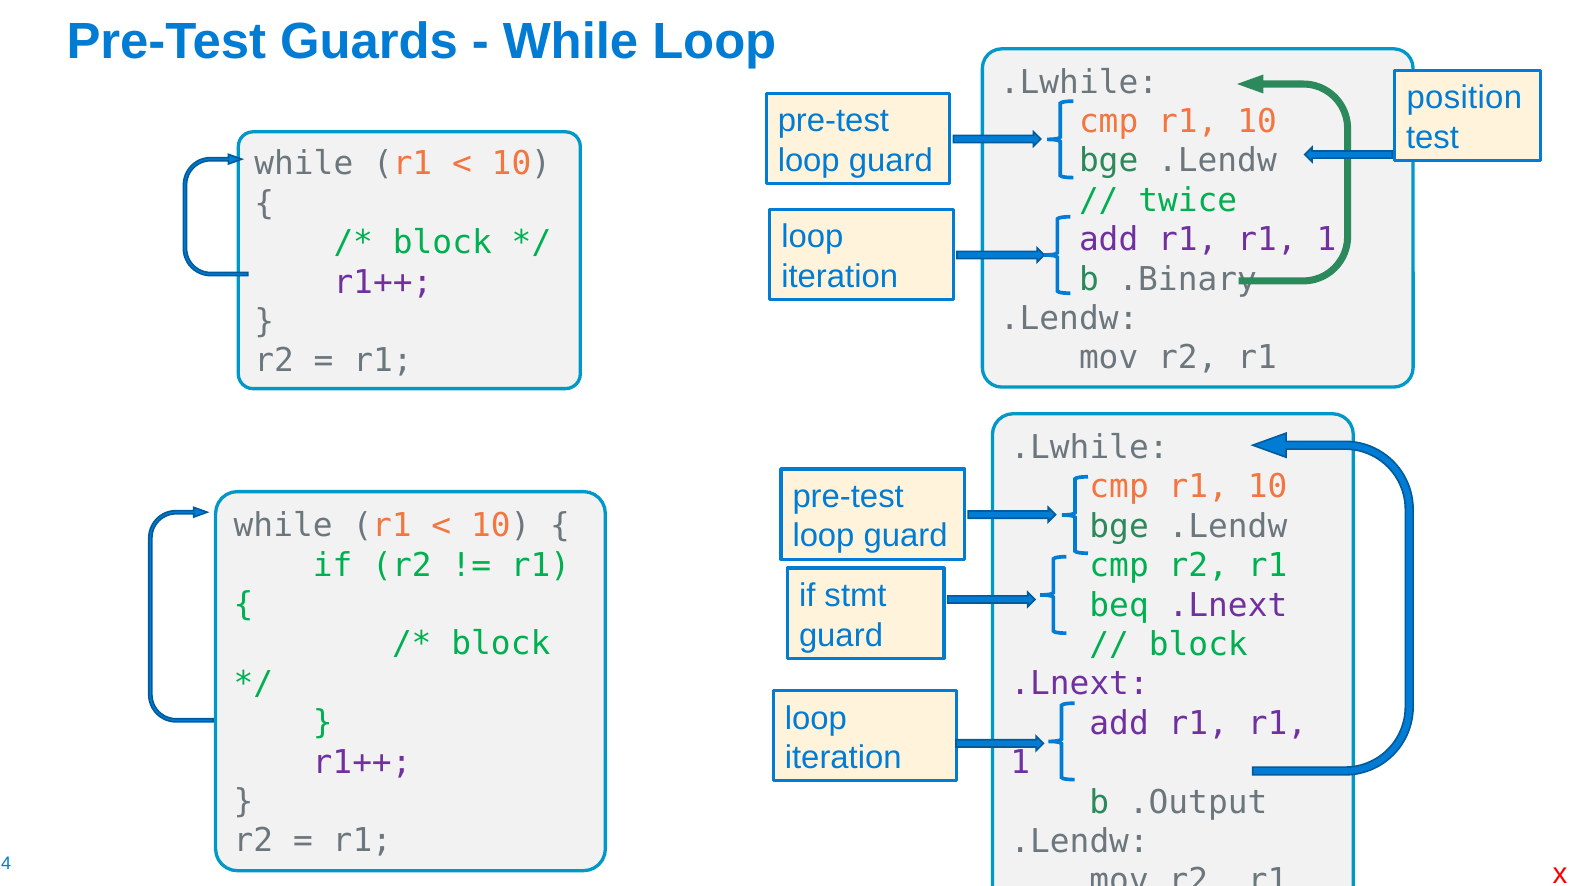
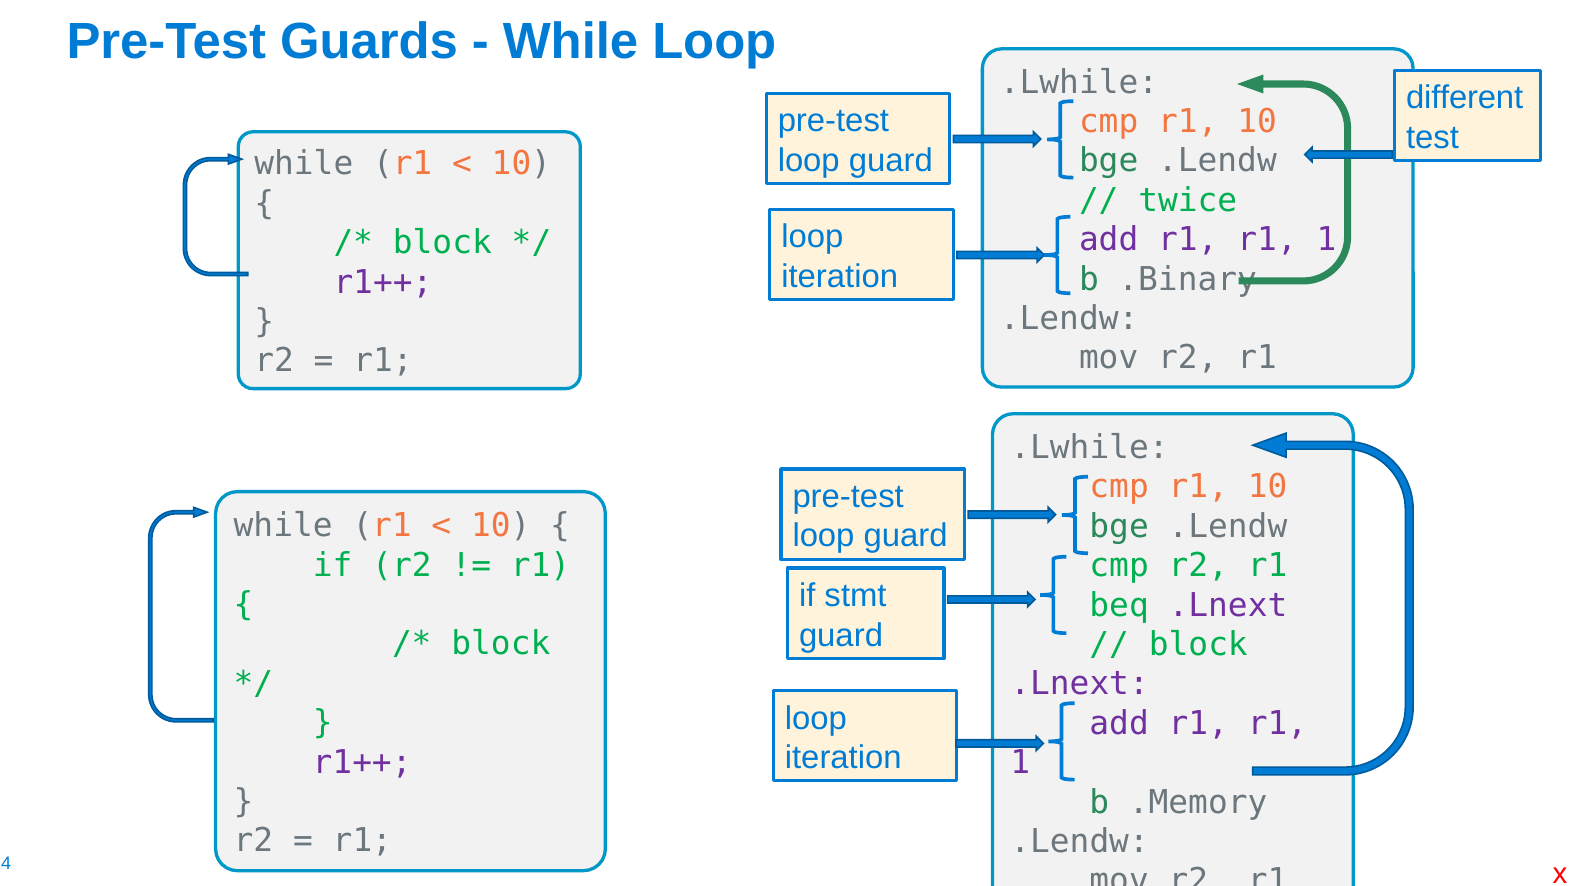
position: position -> different (1465, 98)
.Output: .Output -> .Memory (1198, 802)
